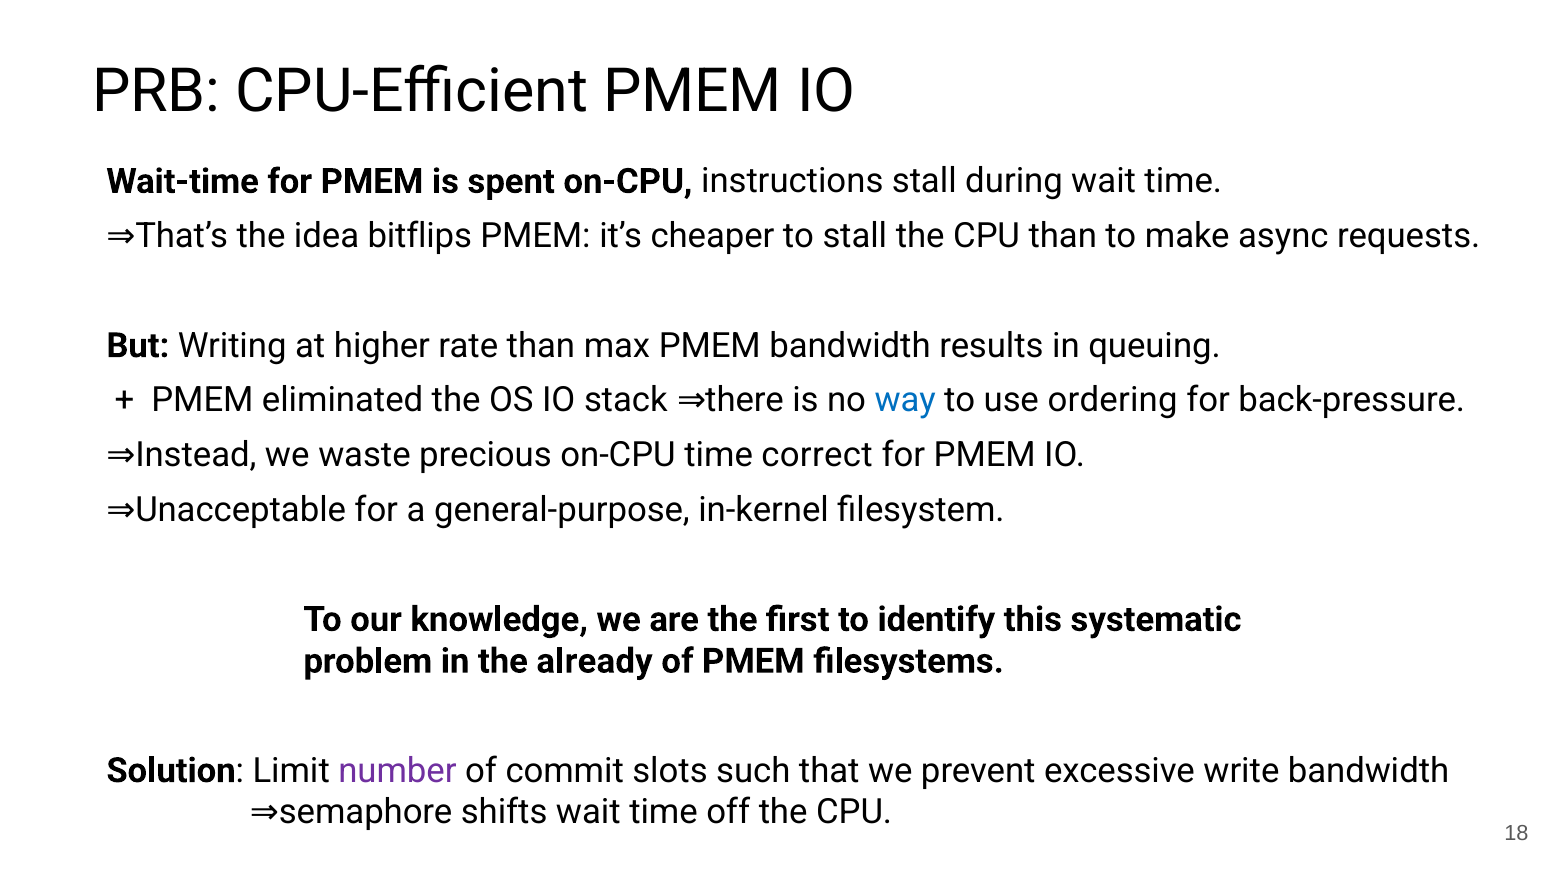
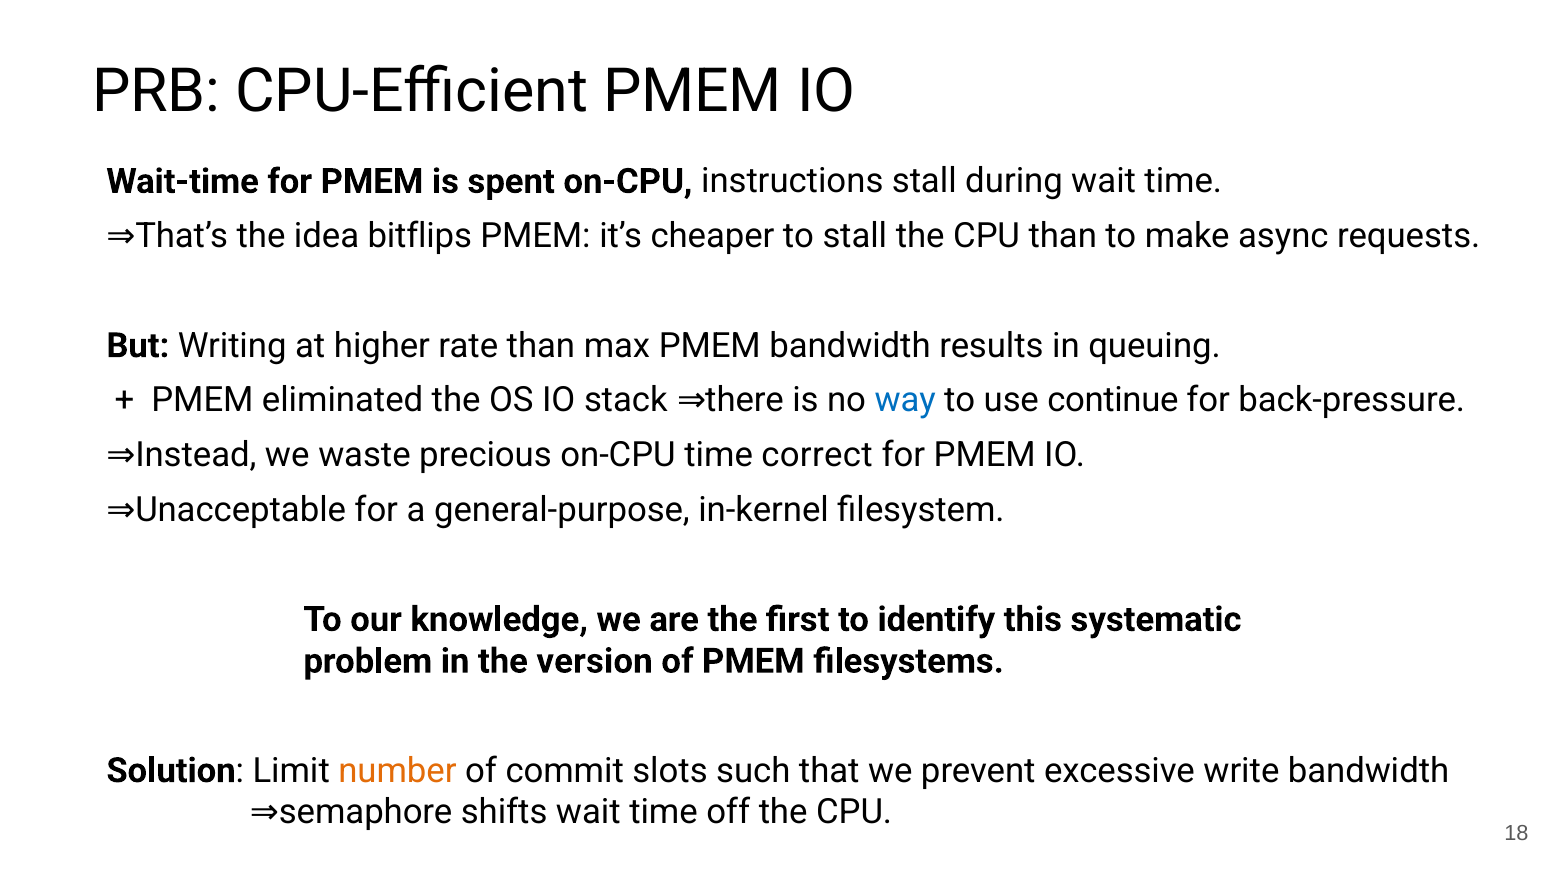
ordering: ordering -> continue (1113, 401)
already: already -> version (595, 661)
number colour: purple -> orange (397, 771)
